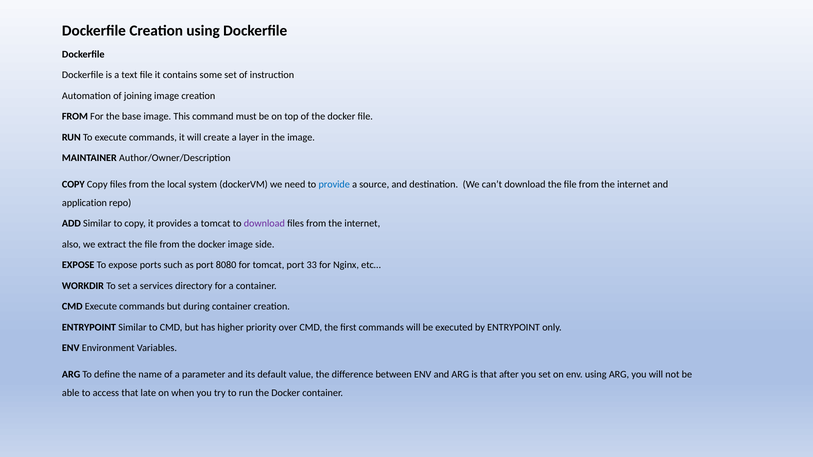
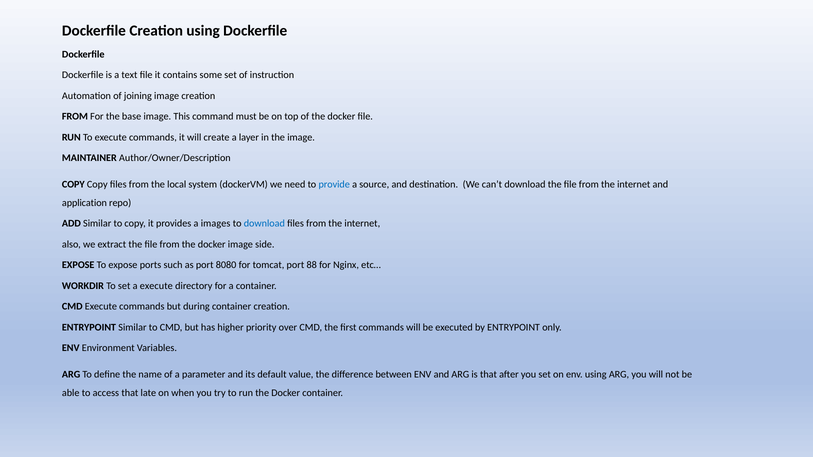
a tomcat: tomcat -> images (216, 224)
download colour: purple -> blue (264, 224)
33: 33 -> 88 (312, 265)
a services: services -> execute (156, 286)
